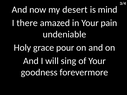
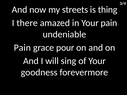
desert: desert -> streets (75, 10)
mind: mind -> thing (108, 10)
Holy: Holy -> Pain (22, 48)
